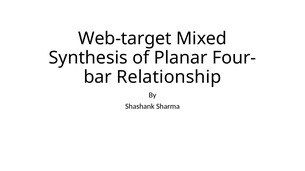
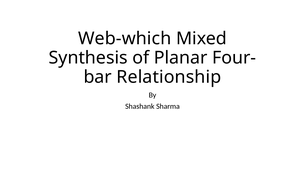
Web-target: Web-target -> Web-which (125, 39)
